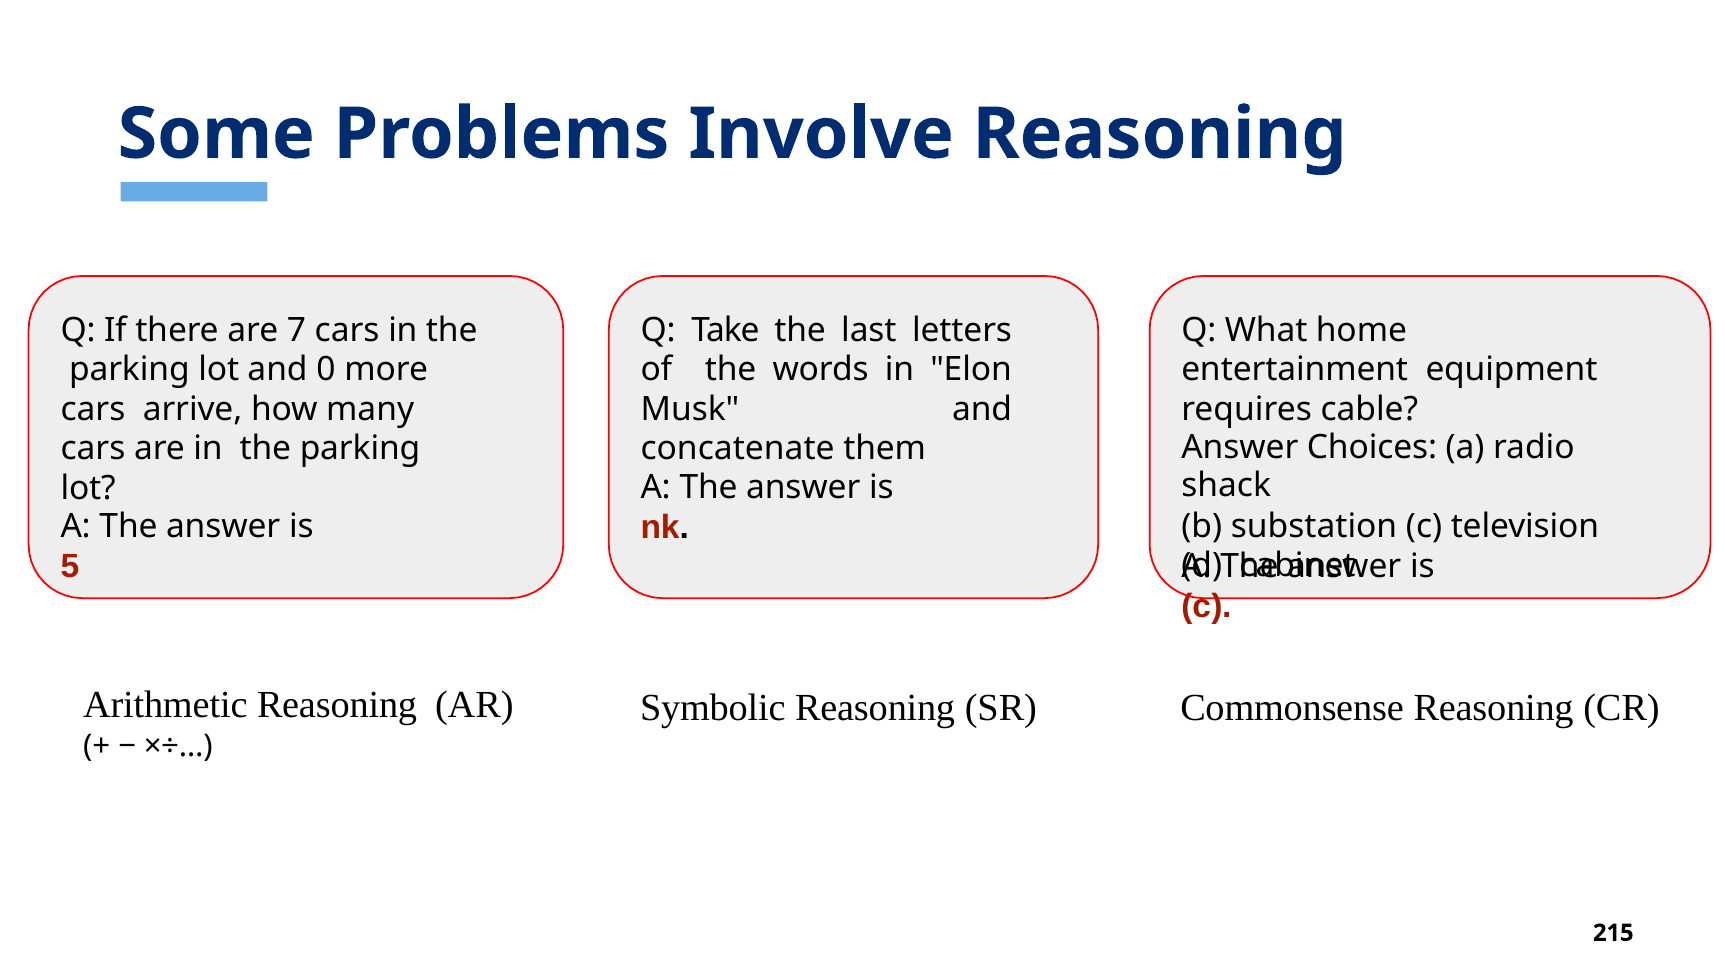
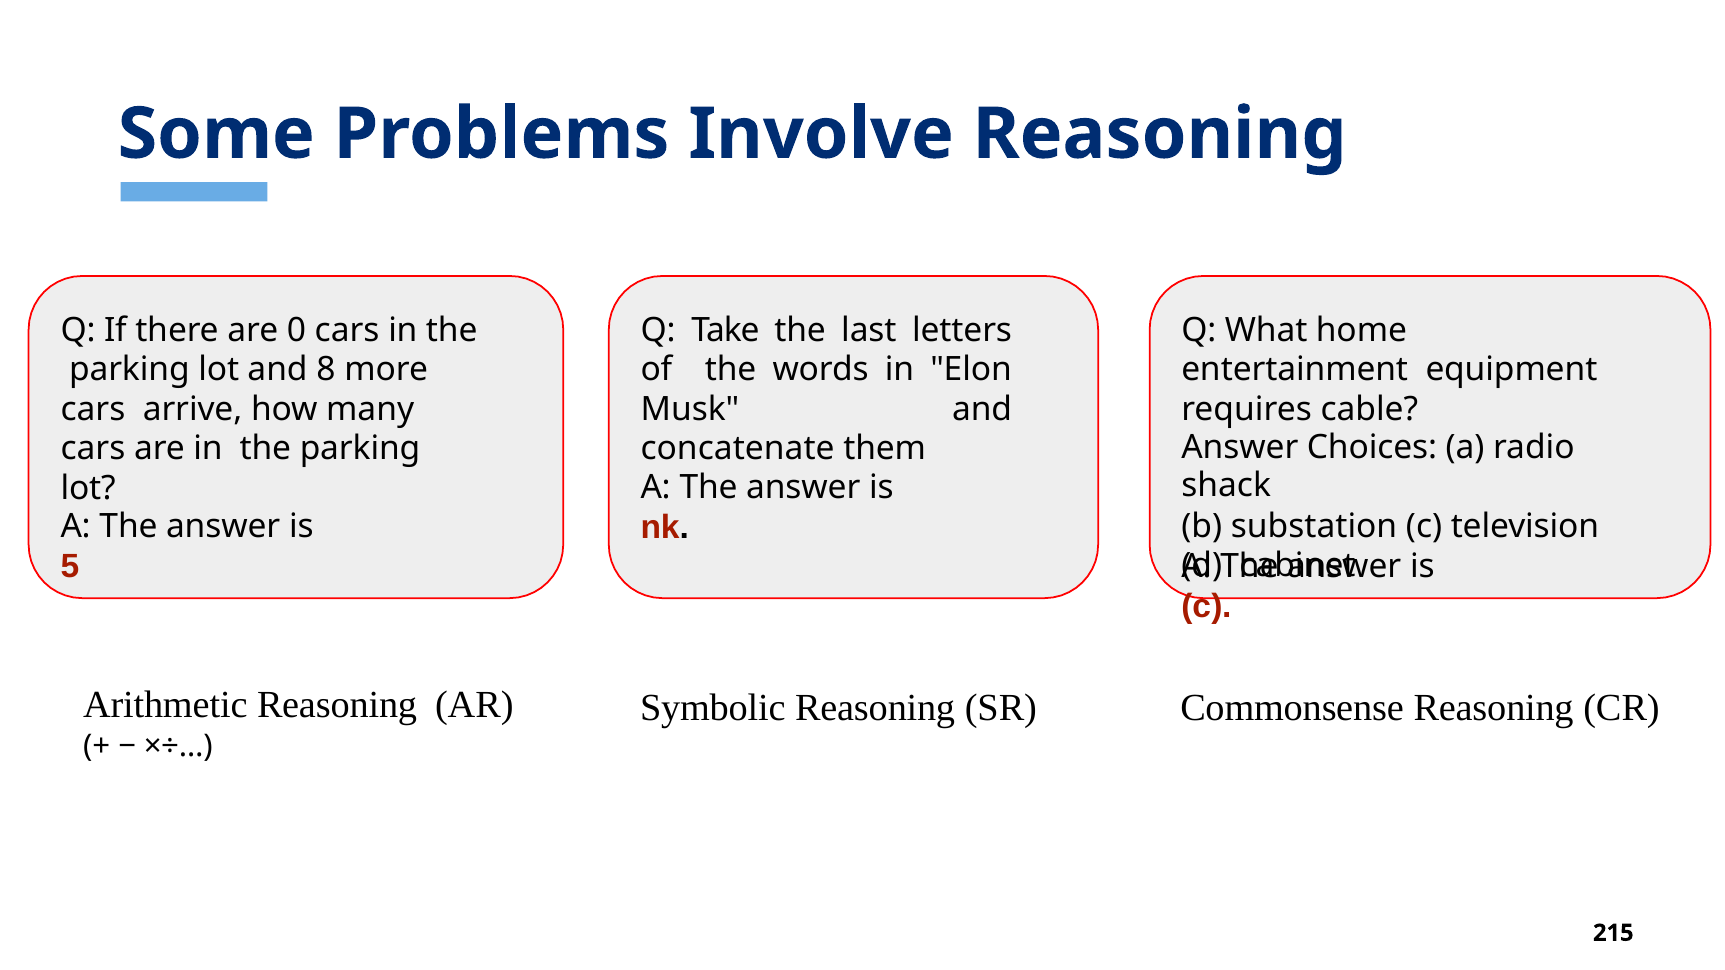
7: 7 -> 0 (296, 330)
0: 0 -> 8 (326, 370)
